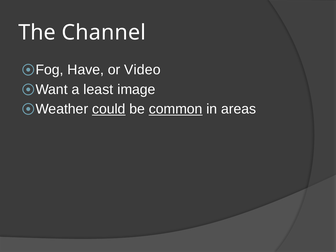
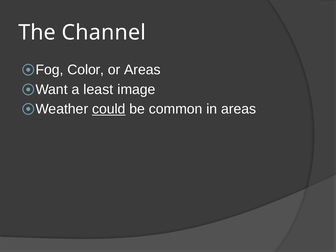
Have: Have -> Color (86, 70)
or Video: Video -> Areas (142, 70)
common underline: present -> none (176, 109)
